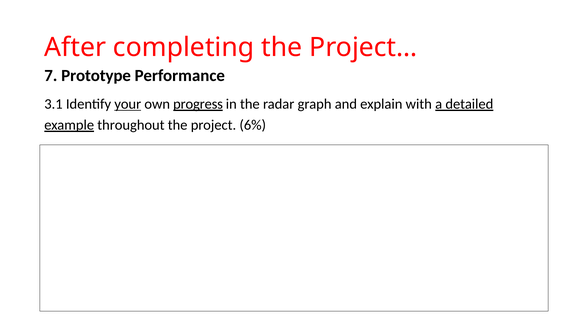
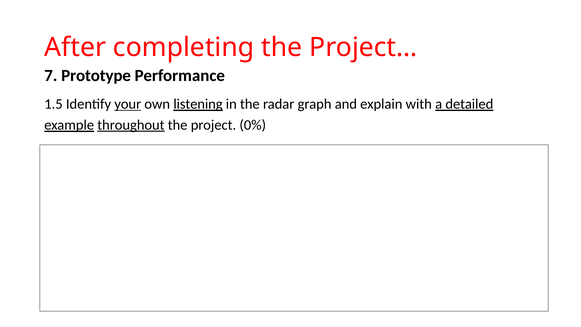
3.1: 3.1 -> 1.5 (53, 104)
progress: progress -> listening (198, 104)
throughout underline: none -> present (131, 125)
6%: 6% -> 0% (253, 125)
